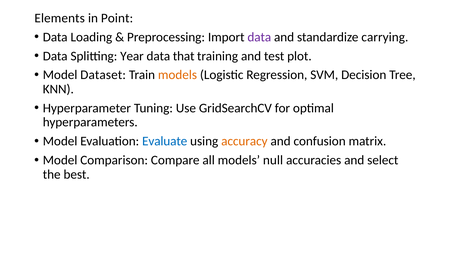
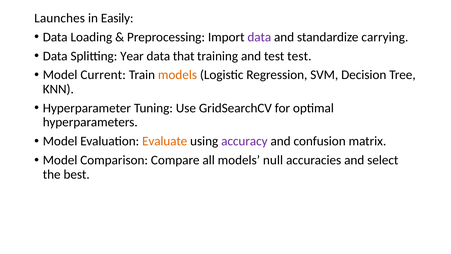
Elements: Elements -> Launches (60, 18)
Point: Point -> Easily (117, 18)
test plot: plot -> test (299, 56)
Dataset: Dataset -> Current (103, 75)
Evaluate colour: blue -> orange (165, 141)
accuracy colour: orange -> purple (244, 141)
